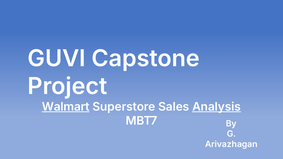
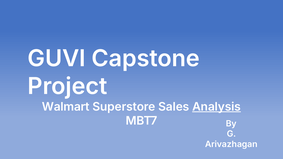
Walmart underline: present -> none (66, 107)
